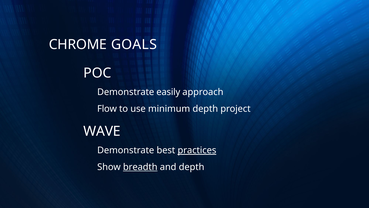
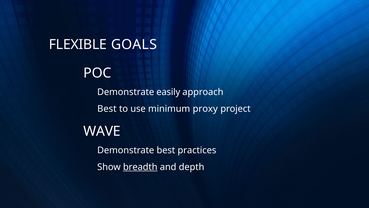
CHROME: CHROME -> FLEXIBLE (78, 44)
Flow: Flow -> Best (107, 109)
minimum depth: depth -> proxy (205, 109)
practices underline: present -> none (197, 150)
